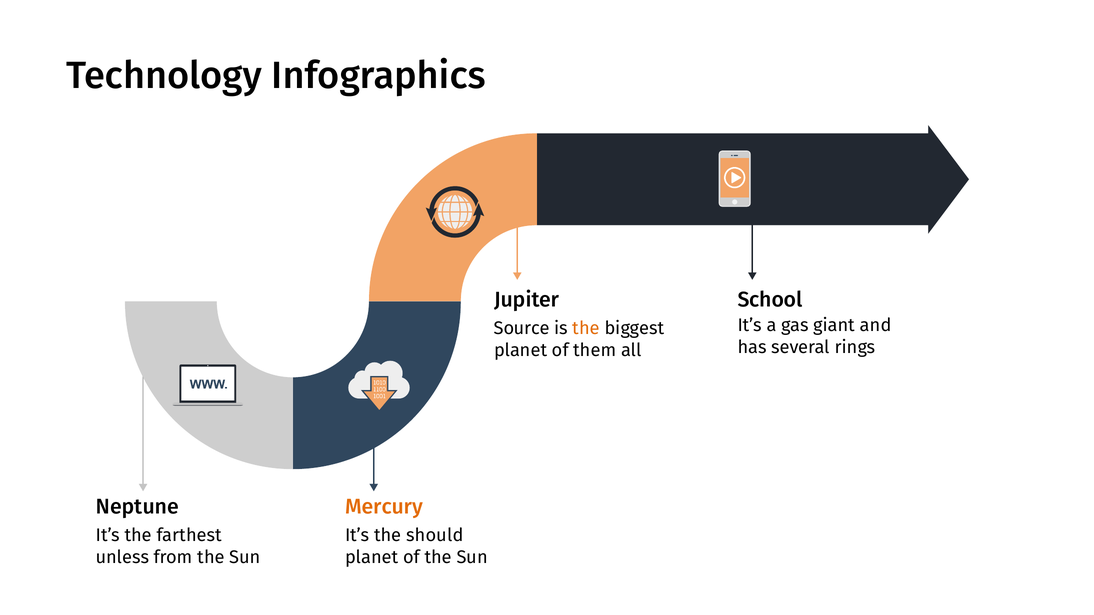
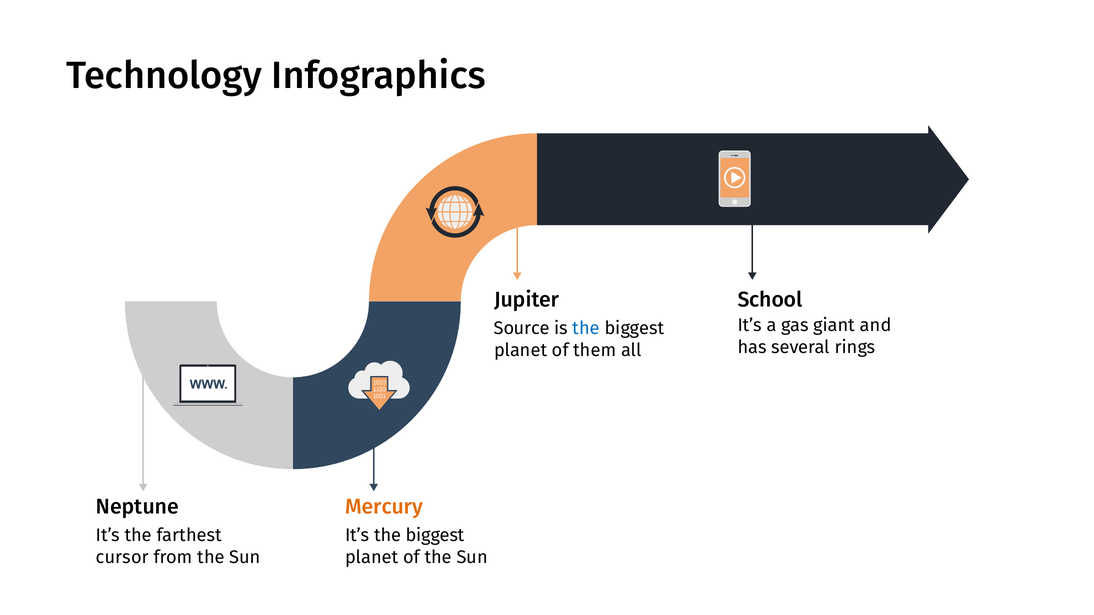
the colour: orange -> blue (586, 329)
It’s the should: should -> biggest (435, 536)
unless: unless -> cursor (122, 558)
